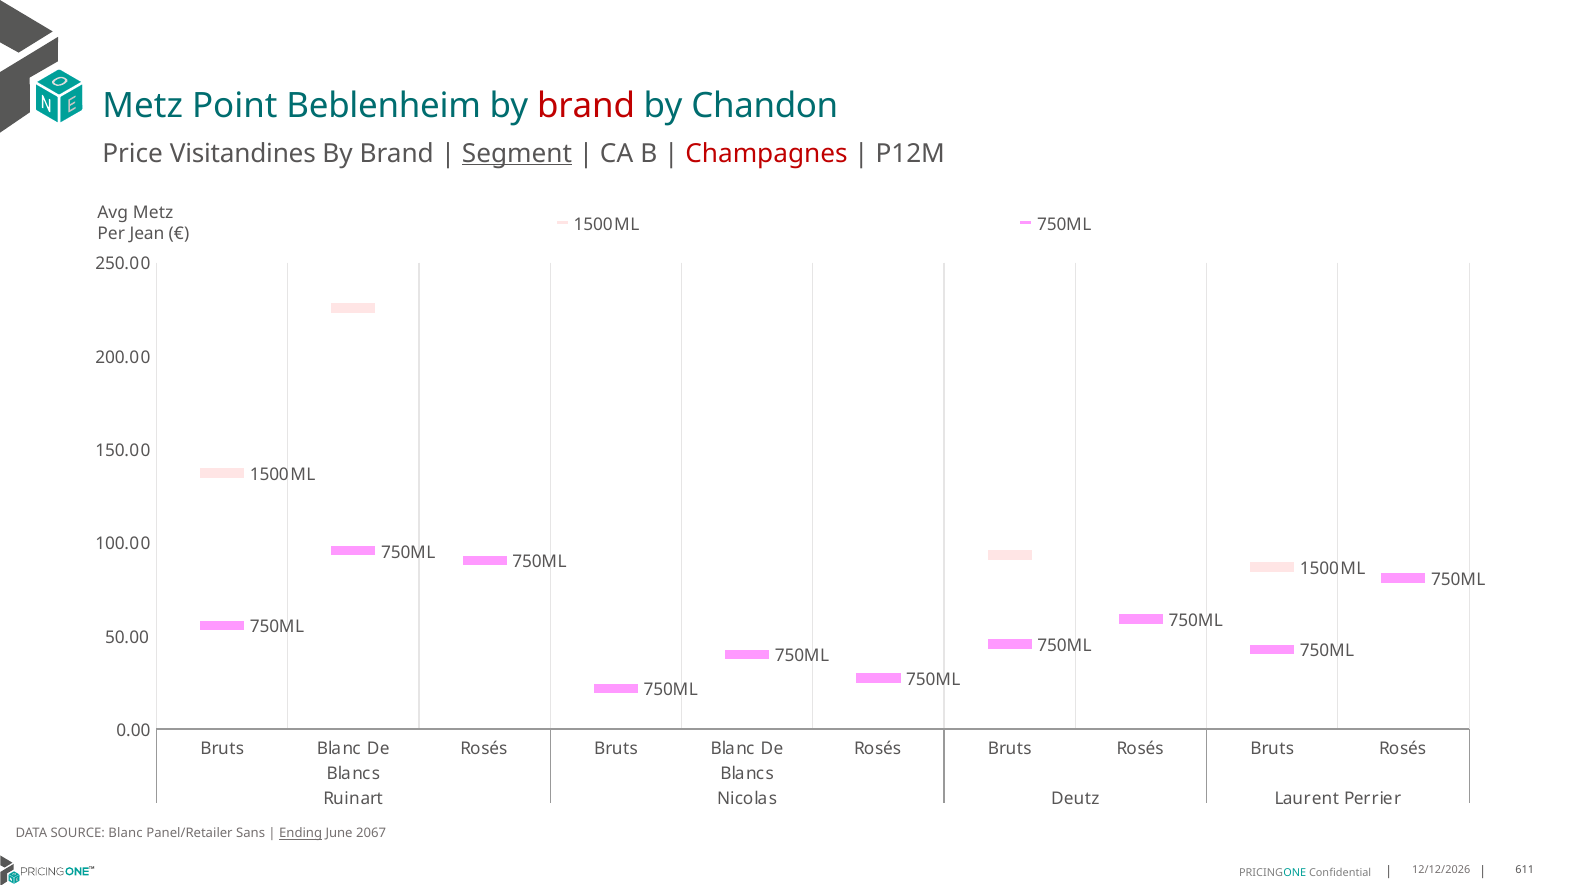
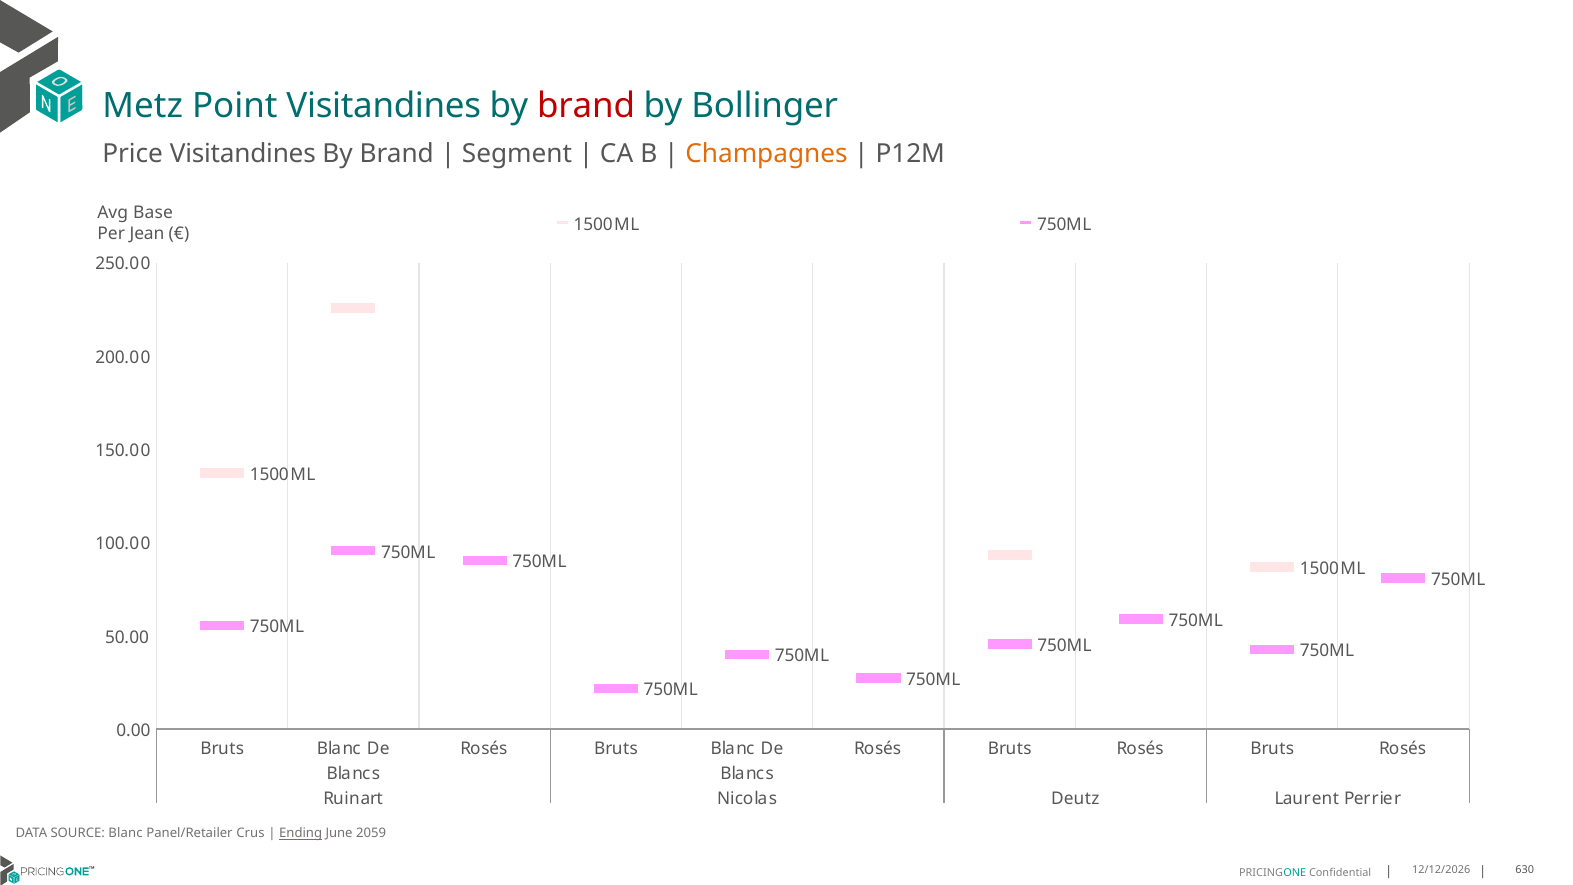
Point Beblenheim: Beblenheim -> Visitandines (384, 106)
Chandon: Chandon -> Bollinger (765, 106)
Segment underline: present -> none (517, 153)
Champagnes colour: red -> orange (766, 153)
Avg Metz: Metz -> Base (153, 213)
Sans: Sans -> Crus (251, 833)
2067: 2067 -> 2059 (371, 833)
611: 611 -> 630 (1525, 870)
